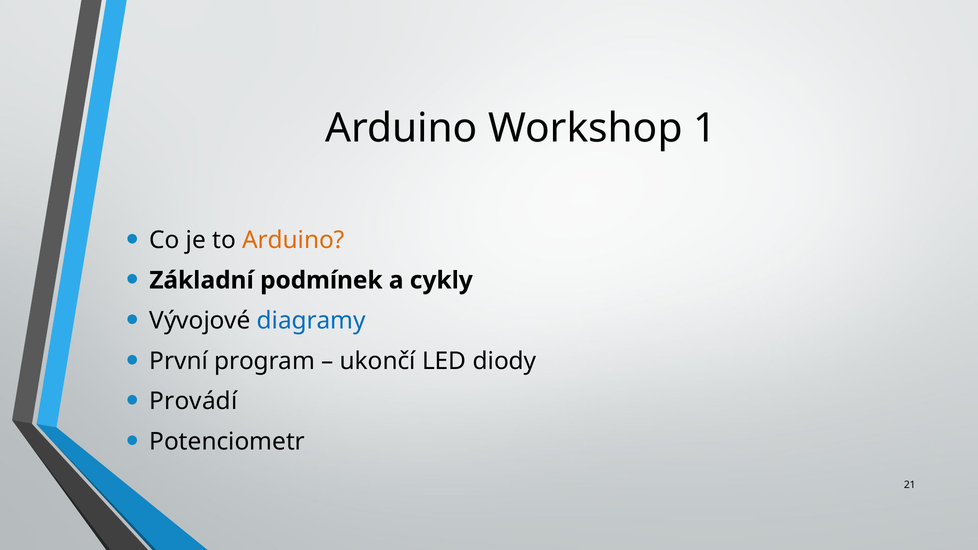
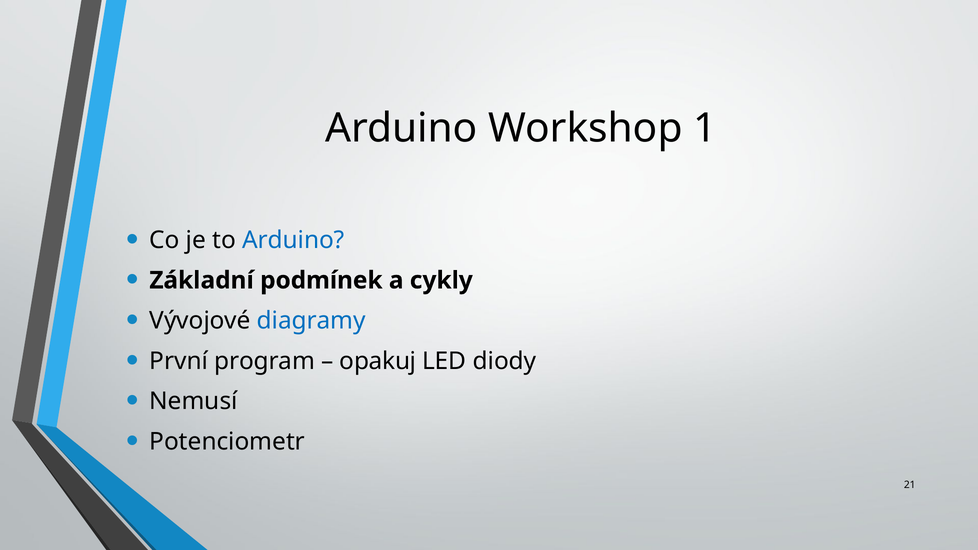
Arduino colour: orange -> blue (293, 240)
ukončí: ukončí -> opakuj (378, 361)
Provádí: Provádí -> Nemusí (193, 401)
